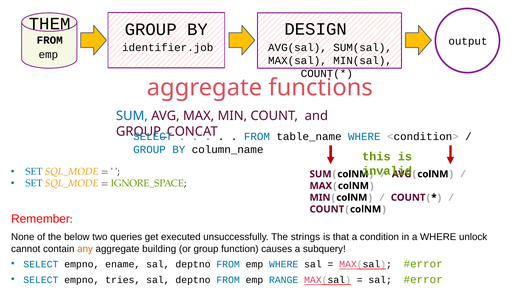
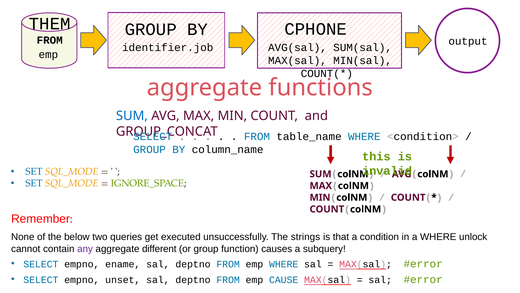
DESIGN: DESIGN -> CPHONE (316, 29)
any colour: orange -> purple (85, 248)
building: building -> different (159, 248)
tries: tries -> unset (123, 279)
RANGE: RANGE -> CAUSE (284, 279)
